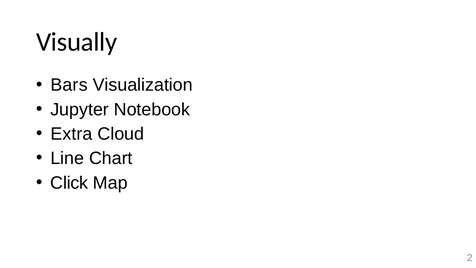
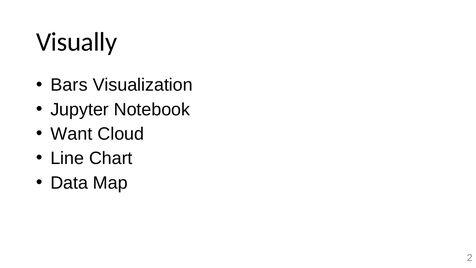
Extra: Extra -> Want (71, 134)
Click: Click -> Data (69, 183)
